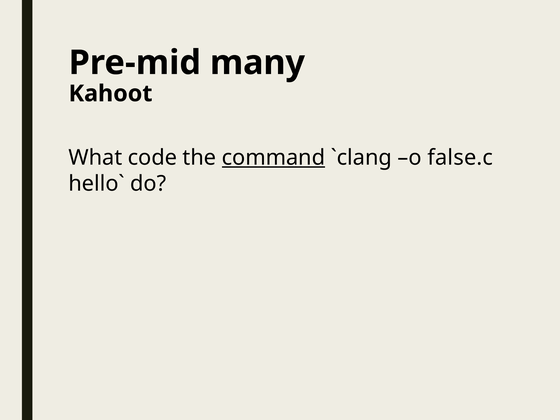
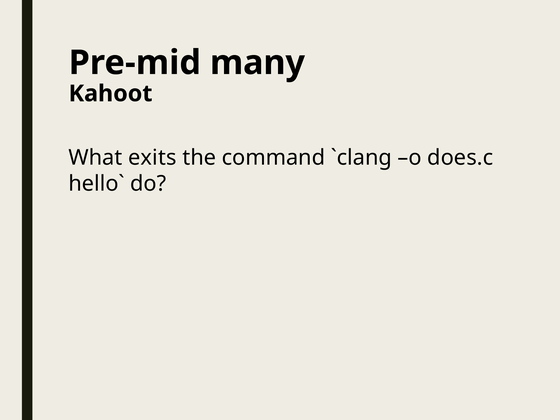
code: code -> exits (152, 158)
command underline: present -> none (274, 158)
false.c: false.c -> does.c (460, 158)
